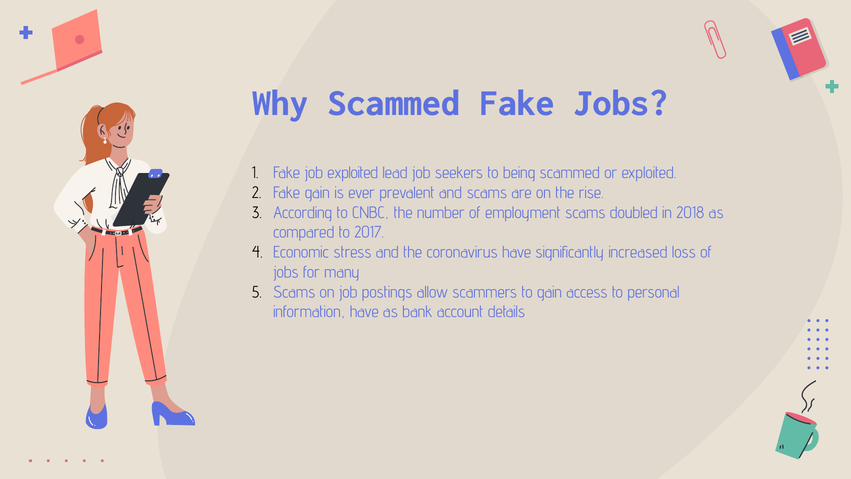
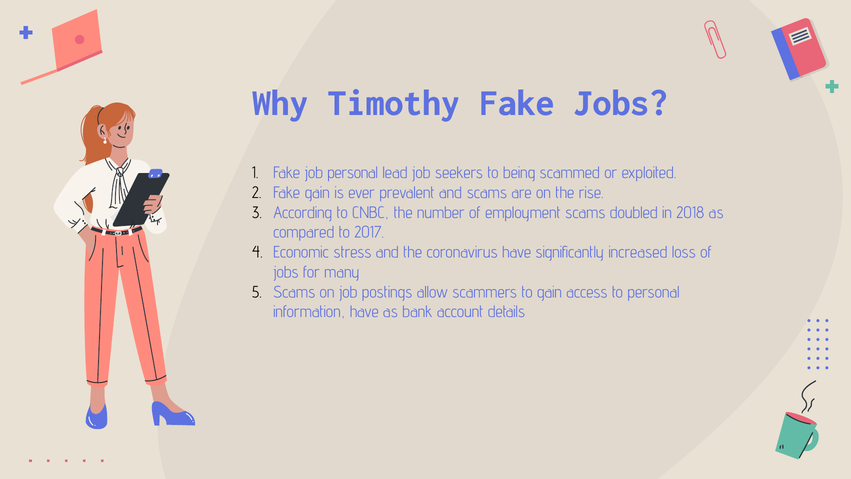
Why Scammed: Scammed -> Timothy (394, 103)
job exploited: exploited -> personal (353, 173)
